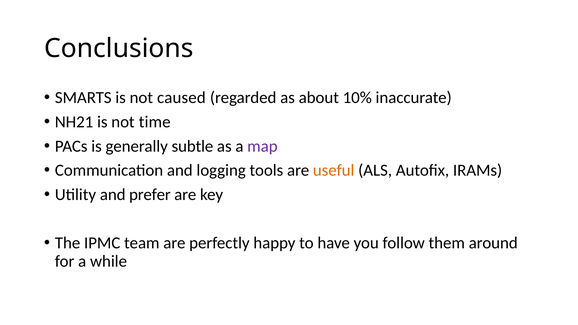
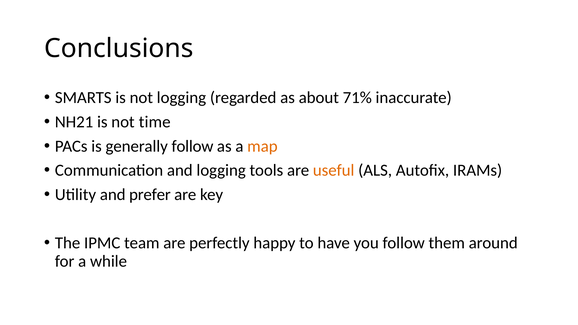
not caused: caused -> logging (181, 98)
10%: 10% -> 71% (357, 98)
generally subtle: subtle -> follow (192, 146)
map colour: purple -> orange (262, 146)
